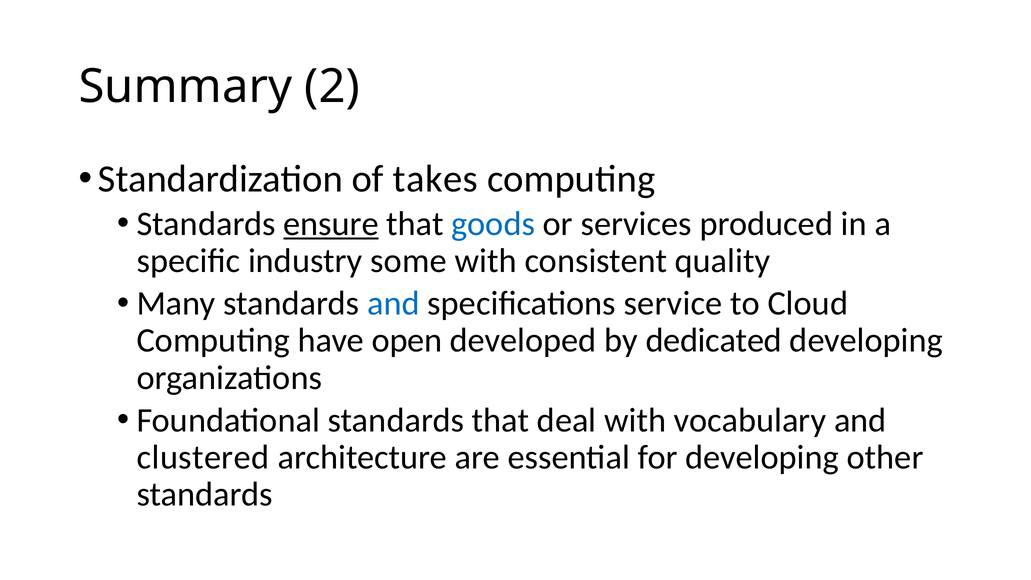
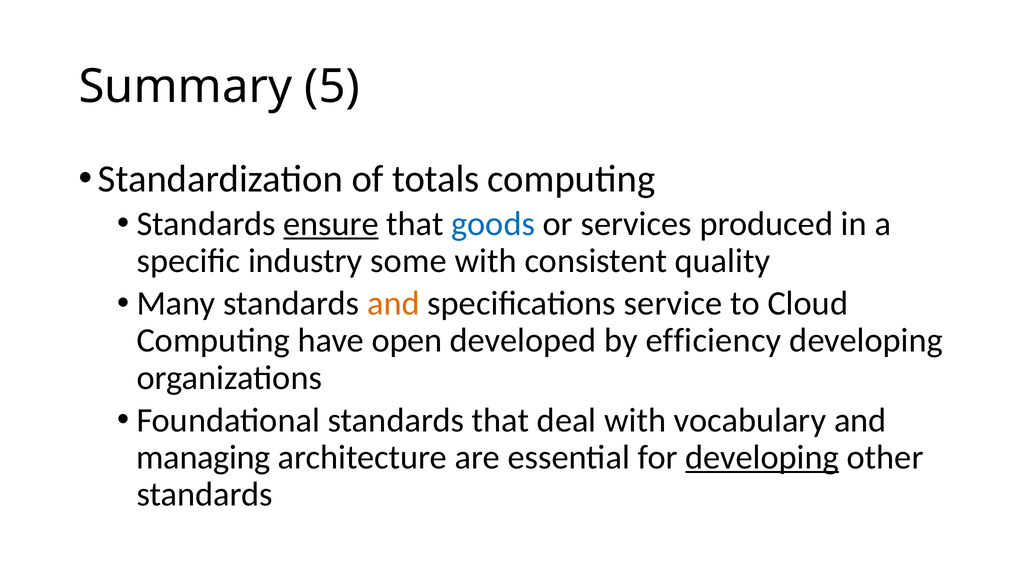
2: 2 -> 5 (332, 87)
takes: takes -> totals (436, 179)
and colour: blue -> orange (393, 303)
dedicated: dedicated -> efficiency (713, 341)
clustered: clustered -> managing (203, 457)
developing underline: none -> present (762, 457)
